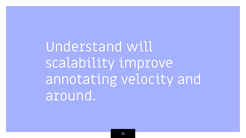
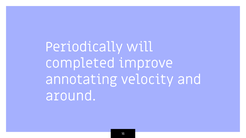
Understand: Understand -> Periodically (84, 47)
scalability: scalability -> completed (80, 63)
